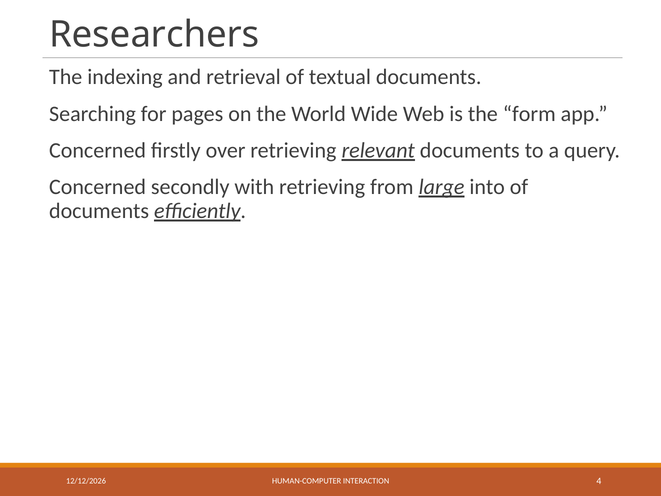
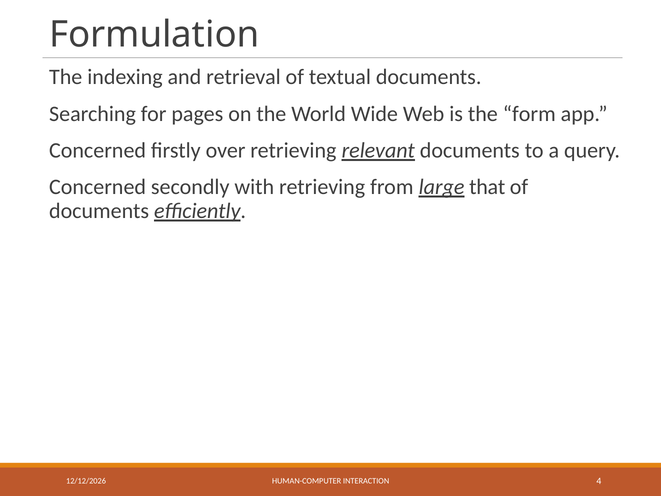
Researchers: Researchers -> Formulation (154, 35)
into: into -> that (487, 187)
